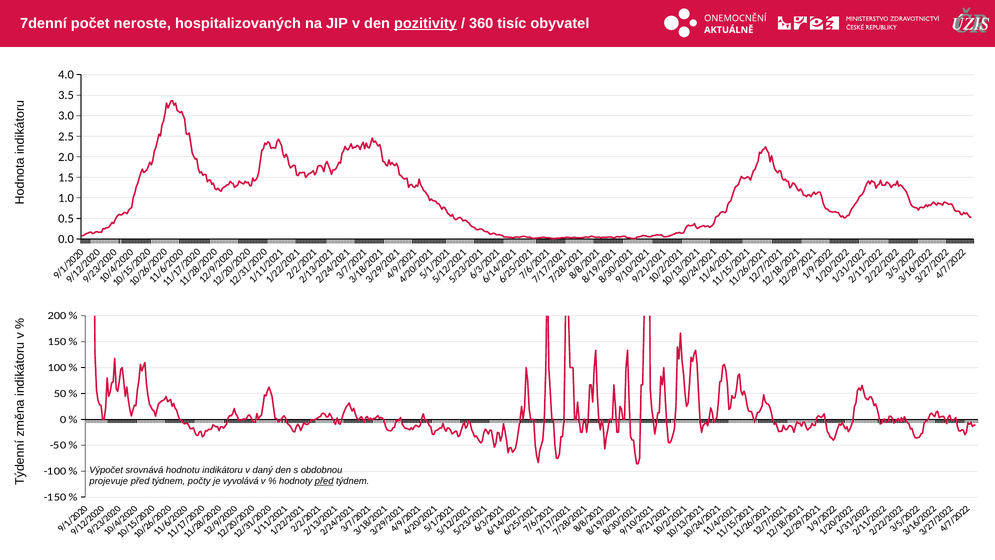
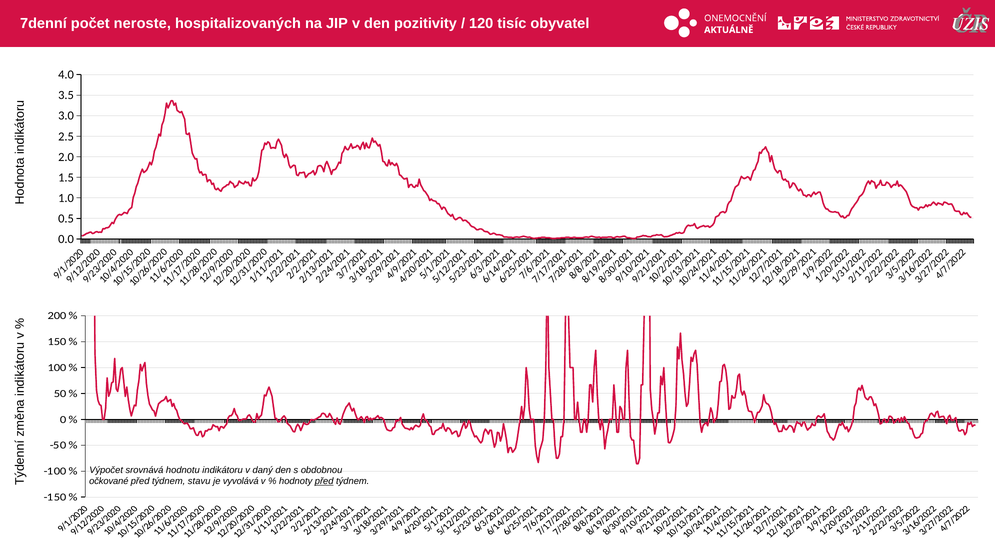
pozitivity underline: present -> none (425, 23)
360: 360 -> 120 (481, 23)
projevuje: projevuje -> očkované (109, 481)
počty: počty -> stavu (199, 481)
